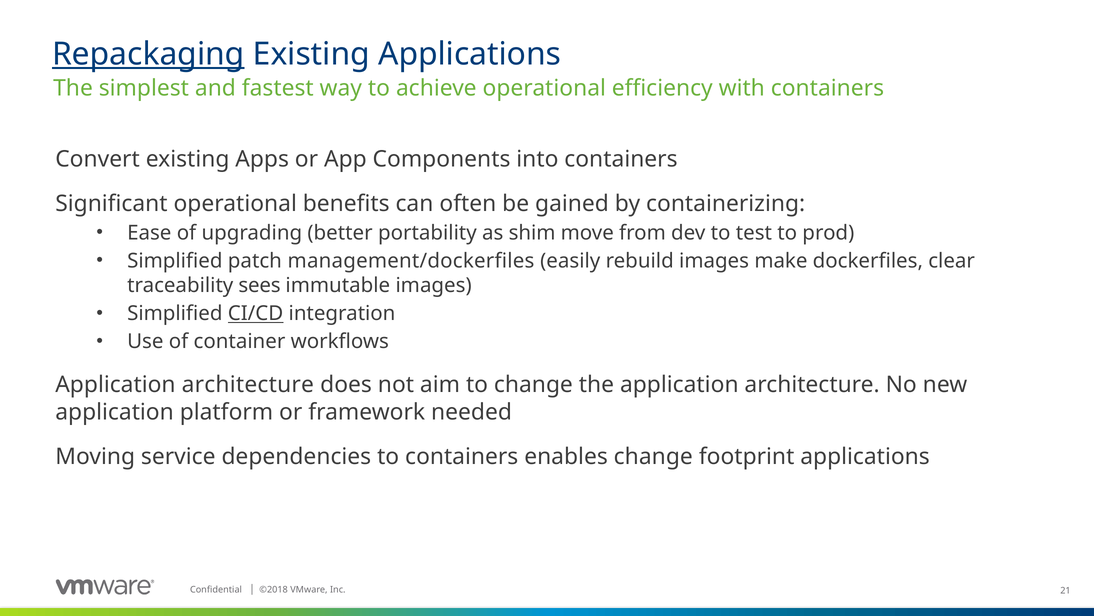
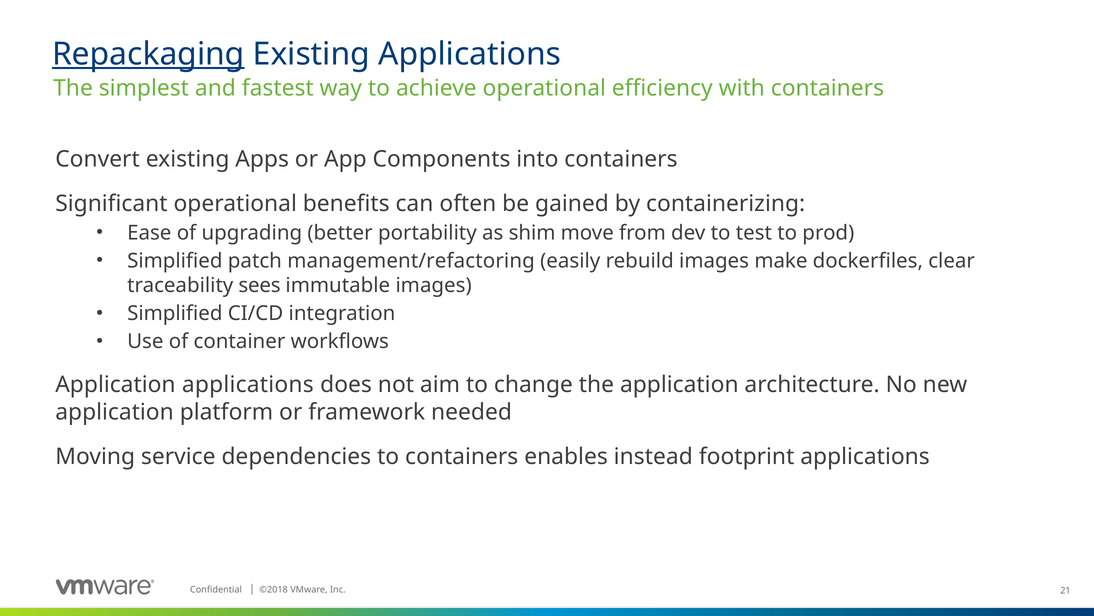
management/dockerfiles: management/dockerfiles -> management/refactoring (411, 261)
CI/CD underline: present -> none (256, 313)
architecture: architecture -> applications (248, 385)
enables change: change -> instead (653, 456)
